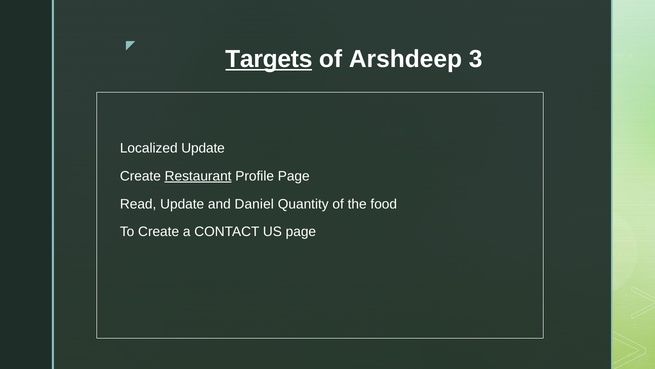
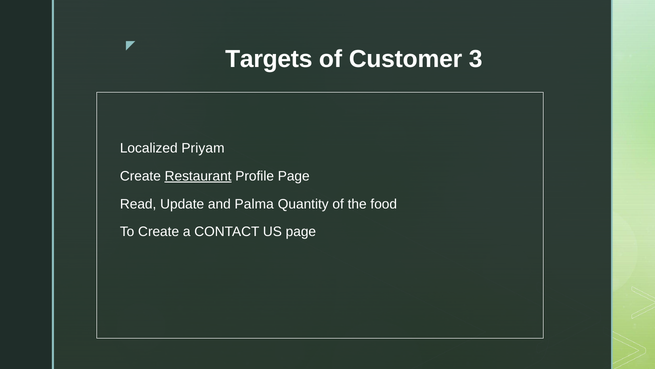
Targets underline: present -> none (269, 59)
Arshdeep: Arshdeep -> Customer (406, 59)
Update: Update -> Priyam (203, 148)
Daniel: Daniel -> Palma (254, 204)
